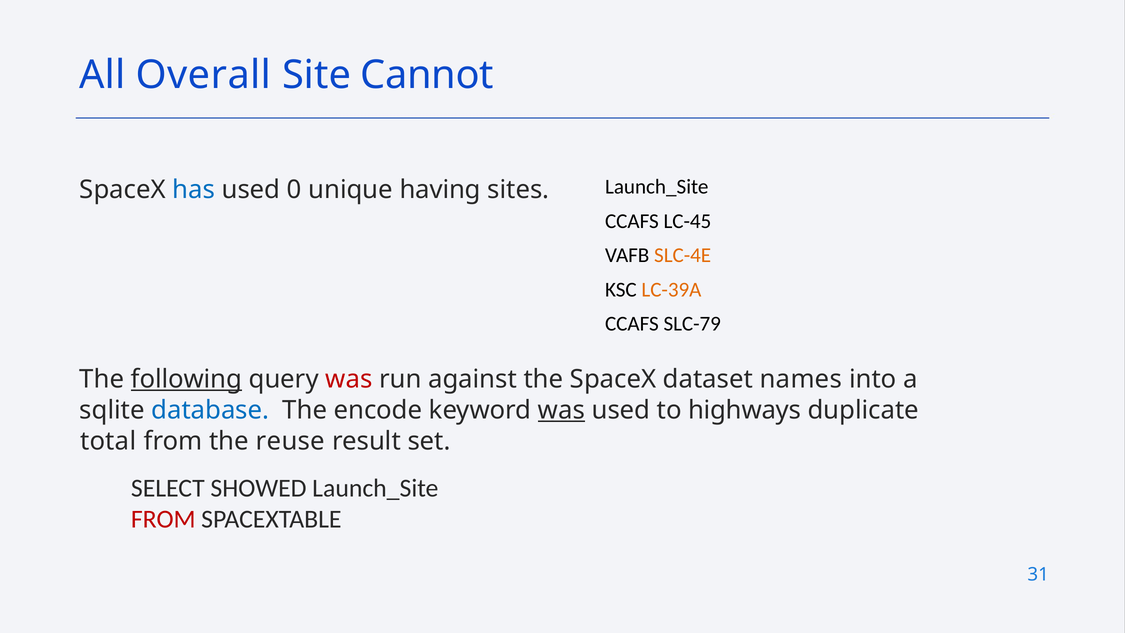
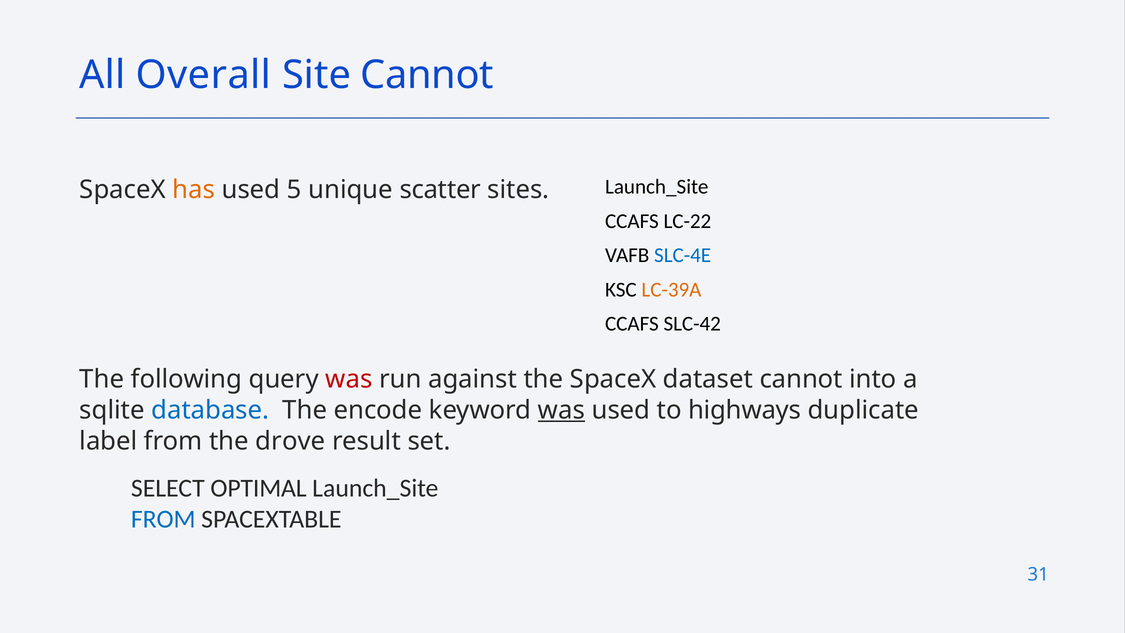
has colour: blue -> orange (194, 190)
0: 0 -> 5 (294, 190)
having: having -> scatter (440, 190)
LC-45: LC-45 -> LC-22 (687, 221)
SLC-4E colour: orange -> blue (683, 255)
SLC-79: SLC-79 -> SLC-42 (692, 324)
following underline: present -> none (186, 379)
dataset names: names -> cannot (801, 379)
total: total -> label (108, 441)
reuse: reuse -> drove (290, 441)
SHOWED: SHOWED -> OPTIMAL (259, 488)
FROM colour: red -> blue (163, 519)
